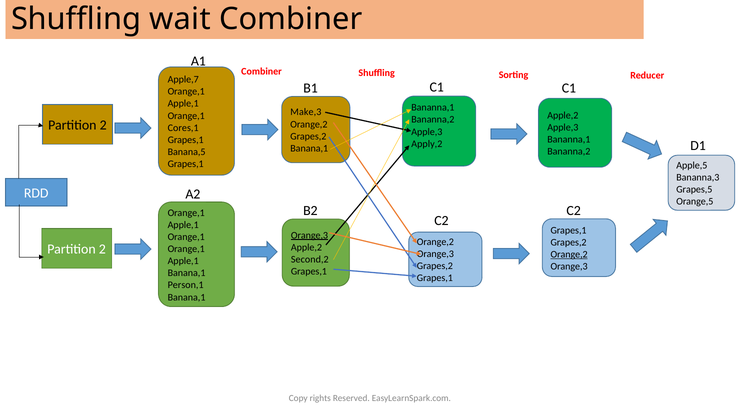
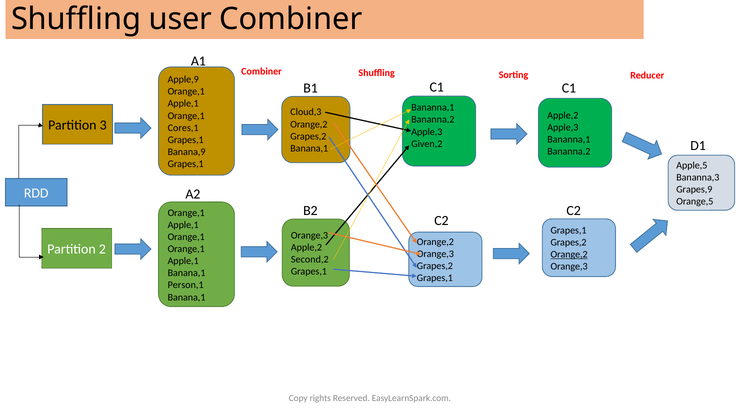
wait: wait -> user (180, 19)
Apple,7: Apple,7 -> Apple,9 (183, 79)
Make,3: Make,3 -> Cloud,3 (306, 112)
2: 2 -> 3 (103, 125)
Apply,2: Apply,2 -> Given,2 (427, 144)
Banana,5: Banana,5 -> Banana,9 (187, 152)
Grapes,5: Grapes,5 -> Grapes,9 (694, 189)
Orange,3 underline: present -> none (310, 235)
